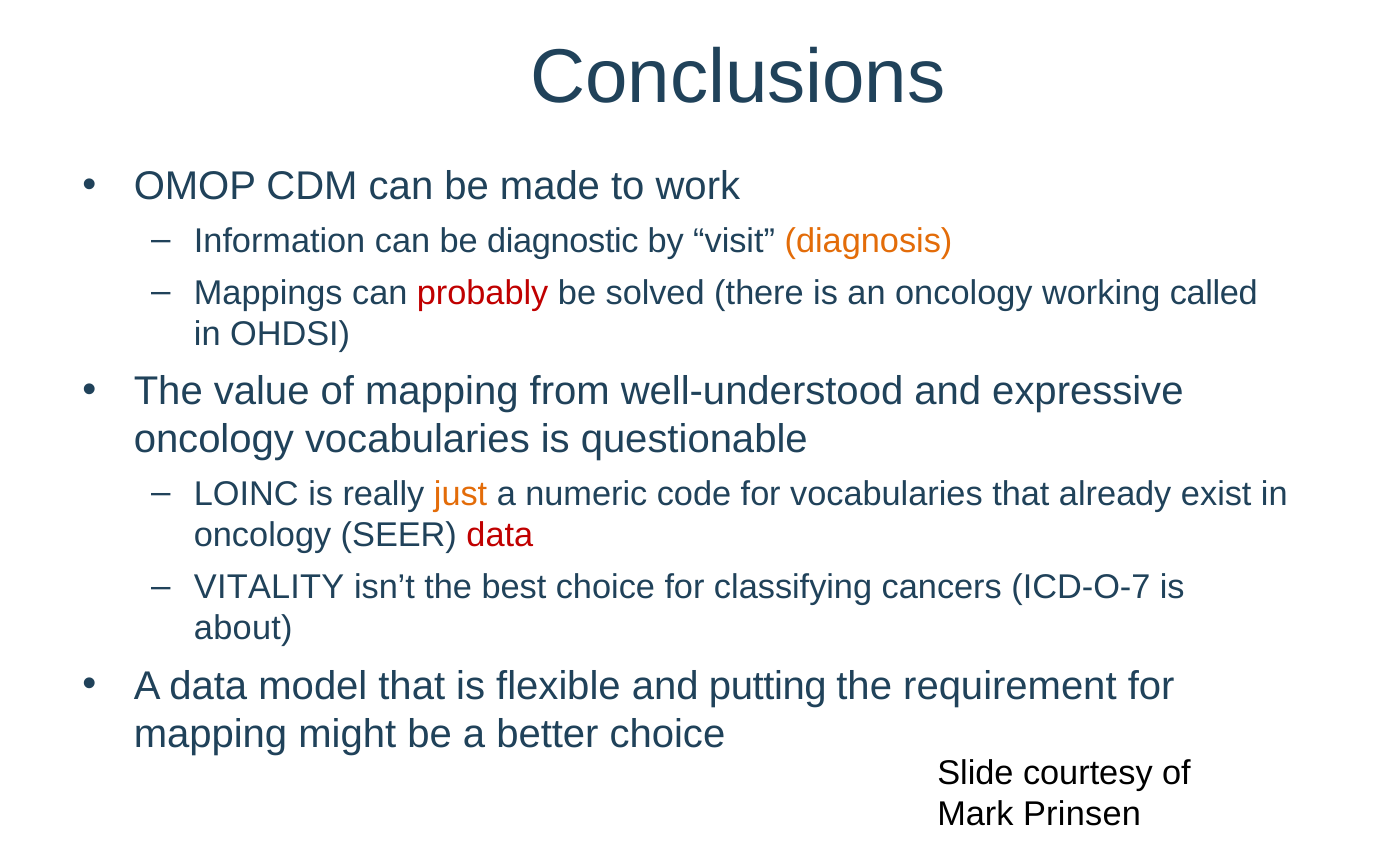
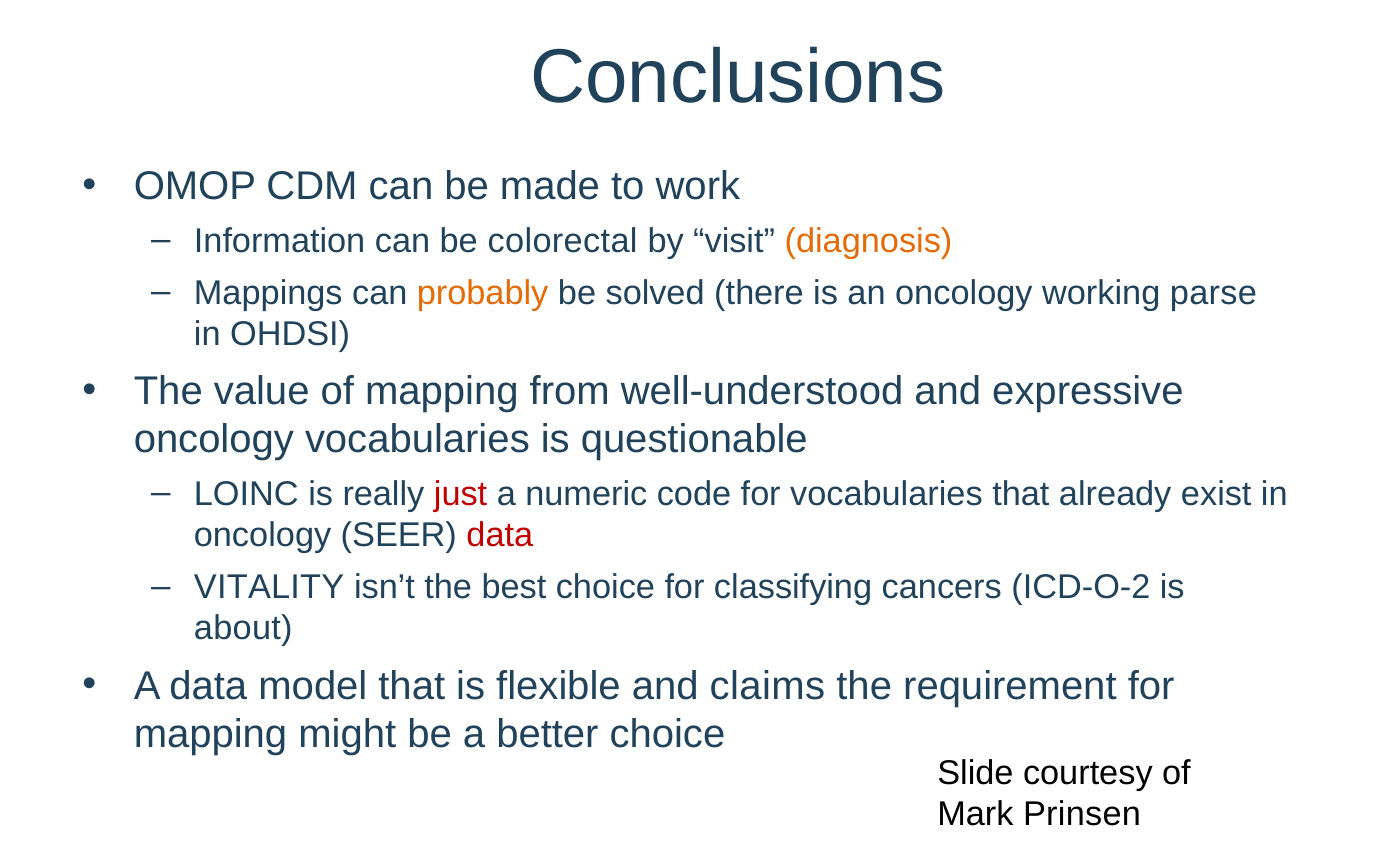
diagnostic: diagnostic -> colorectal (563, 241)
probably colour: red -> orange (483, 293)
called: called -> parse (1213, 293)
just colour: orange -> red (461, 494)
ICD-O-7: ICD-O-7 -> ICD-O-2 (1081, 588)
putting: putting -> claims (767, 686)
